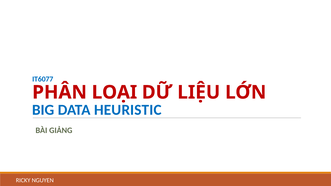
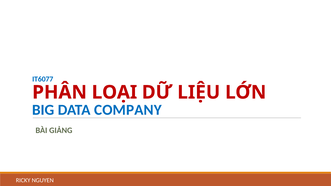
HEURISTIC: HEURISTIC -> COMPANY (128, 110)
